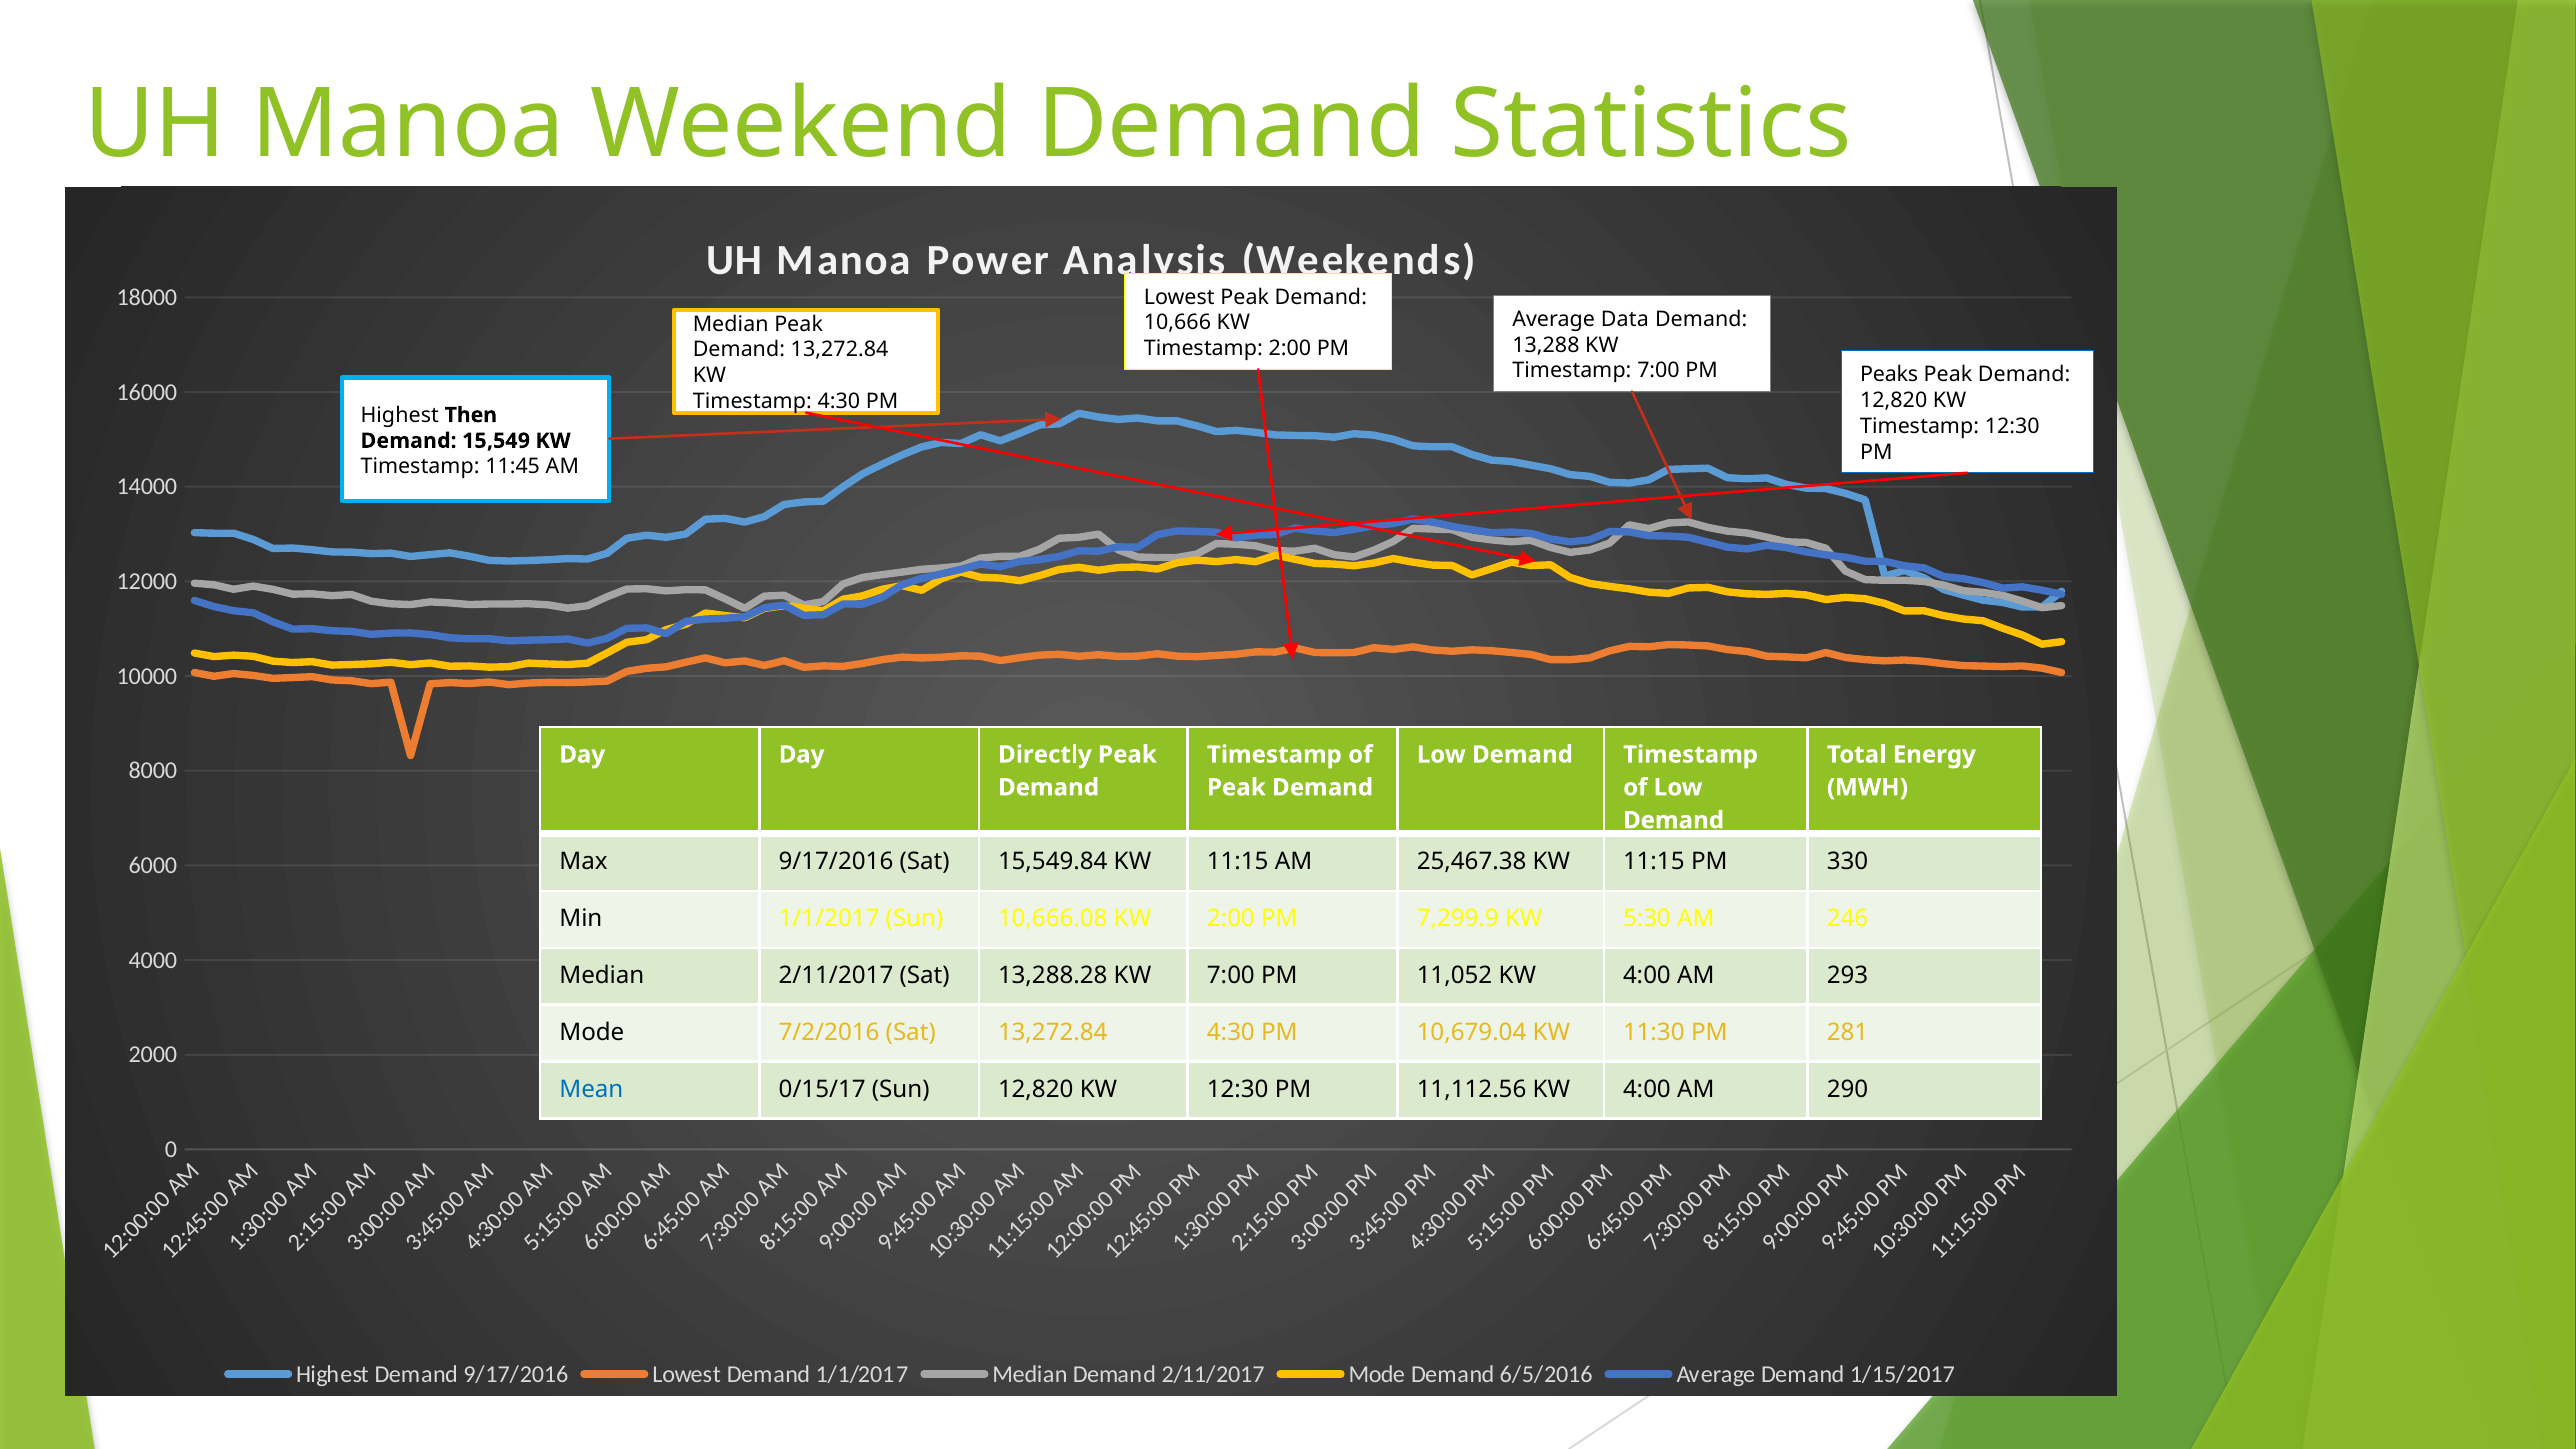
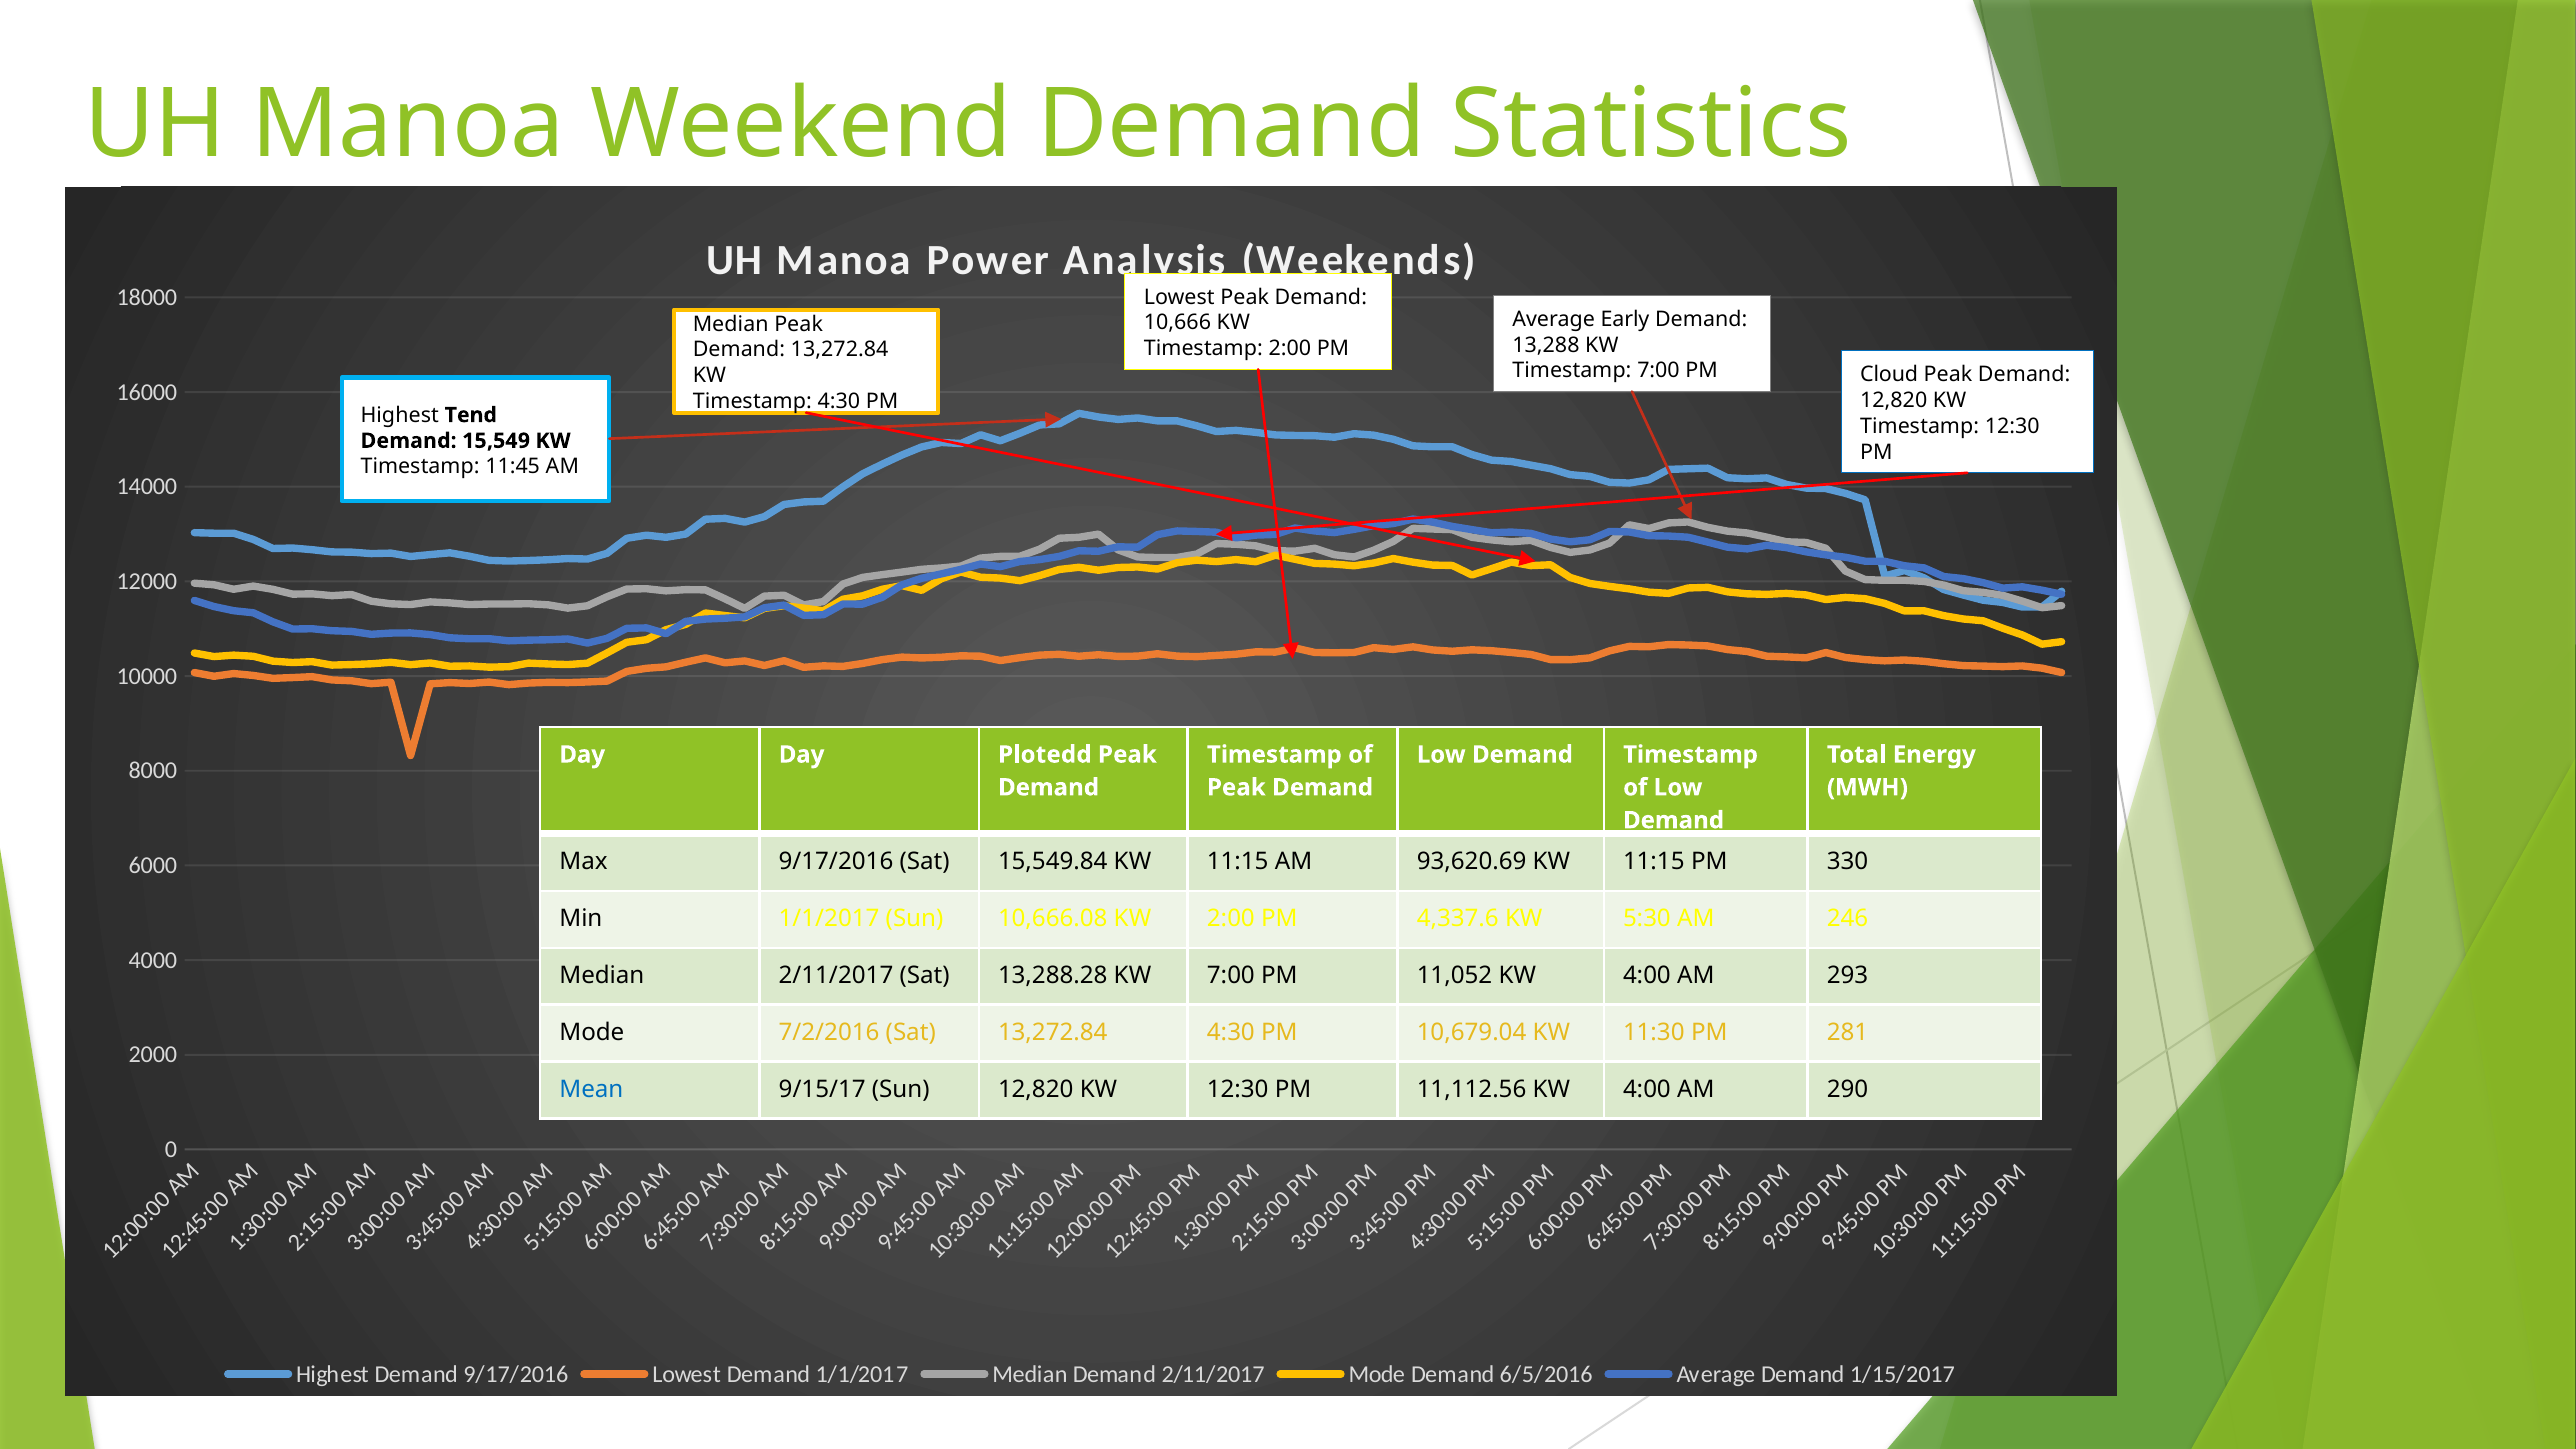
Data: Data -> Early (1625, 319)
Peaks: Peaks -> Cloud (1889, 375)
Then: Then -> Tend (471, 415)
Directly: Directly -> Plotedd (1045, 755)
25,467.38: 25,467.38 -> 93,620.69 (1472, 861)
7,299.9: 7,299.9 -> 4,337.6 (1458, 918)
0/15/17: 0/15/17 -> 9/15/17 (822, 1089)
